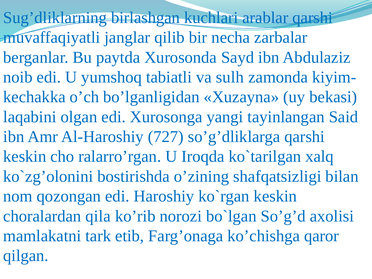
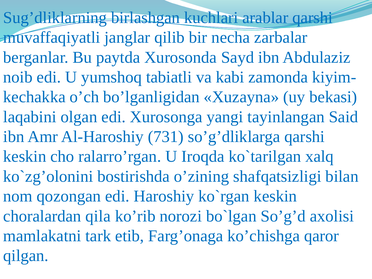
sulh: sulh -> kabi (230, 77)
727: 727 -> 731 (166, 137)
